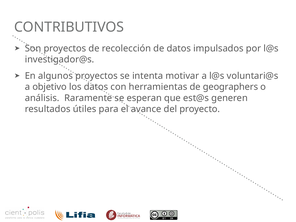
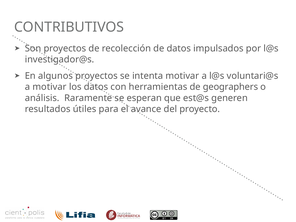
a objetivo: objetivo -> motivar (50, 87)
